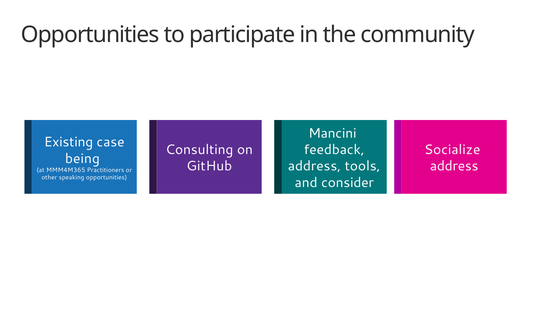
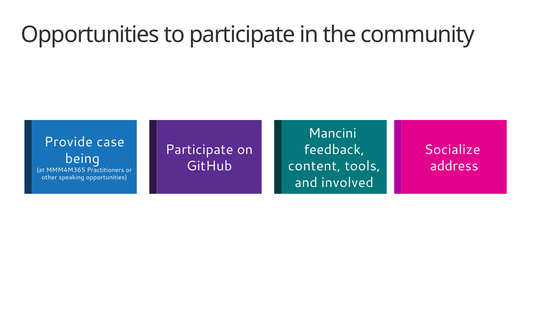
Existing: Existing -> Provide (68, 142)
Consulting: Consulting -> Participate (199, 150)
address: address -> content (314, 166)
consider: consider -> involved (347, 182)
